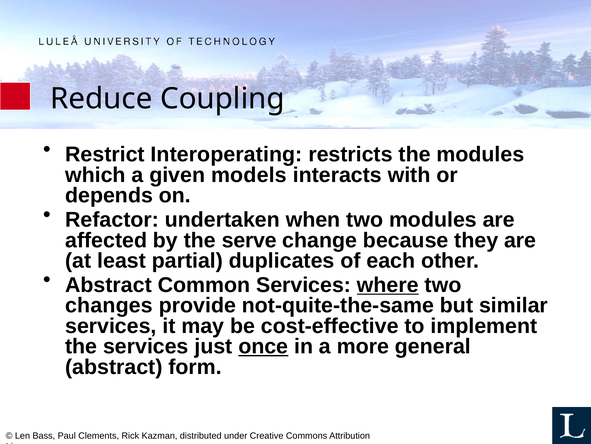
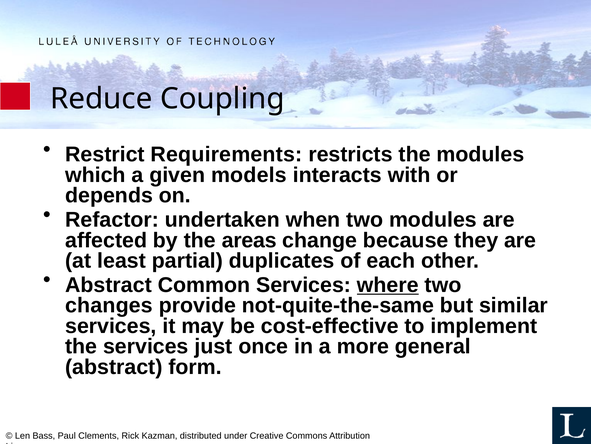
Interoperating: Interoperating -> Requirements (226, 154)
serve: serve -> areas (249, 240)
once underline: present -> none (263, 346)
